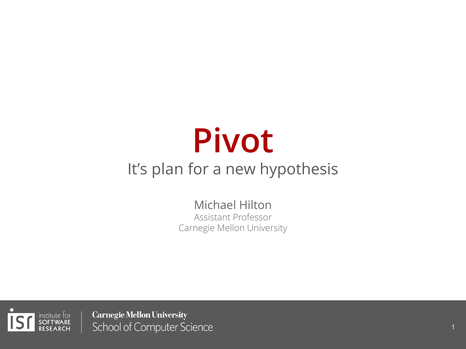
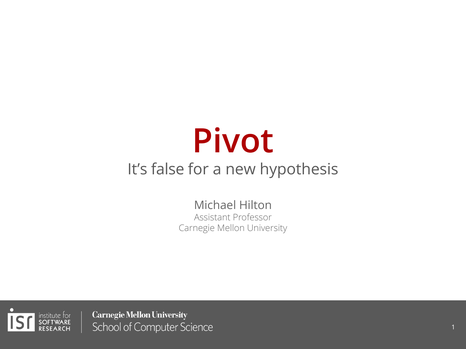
plan: plan -> false (168, 170)
